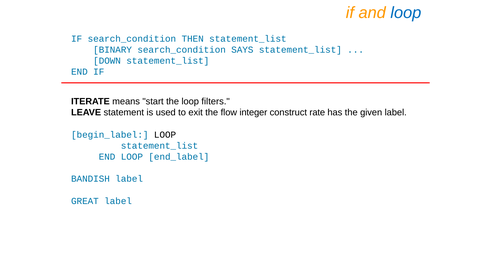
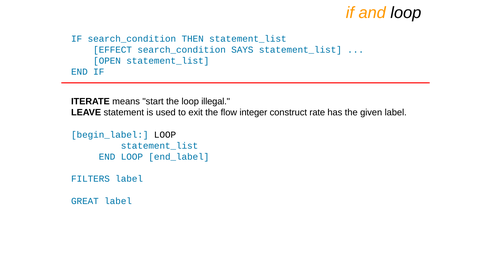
loop colour: blue -> black (406, 13)
BINARY: BINARY -> EFFECT (113, 50)
DOWN: DOWN -> OPEN (107, 61)
filters: filters -> illegal (216, 102)
BANDISH: BANDISH -> FILTERS (90, 179)
